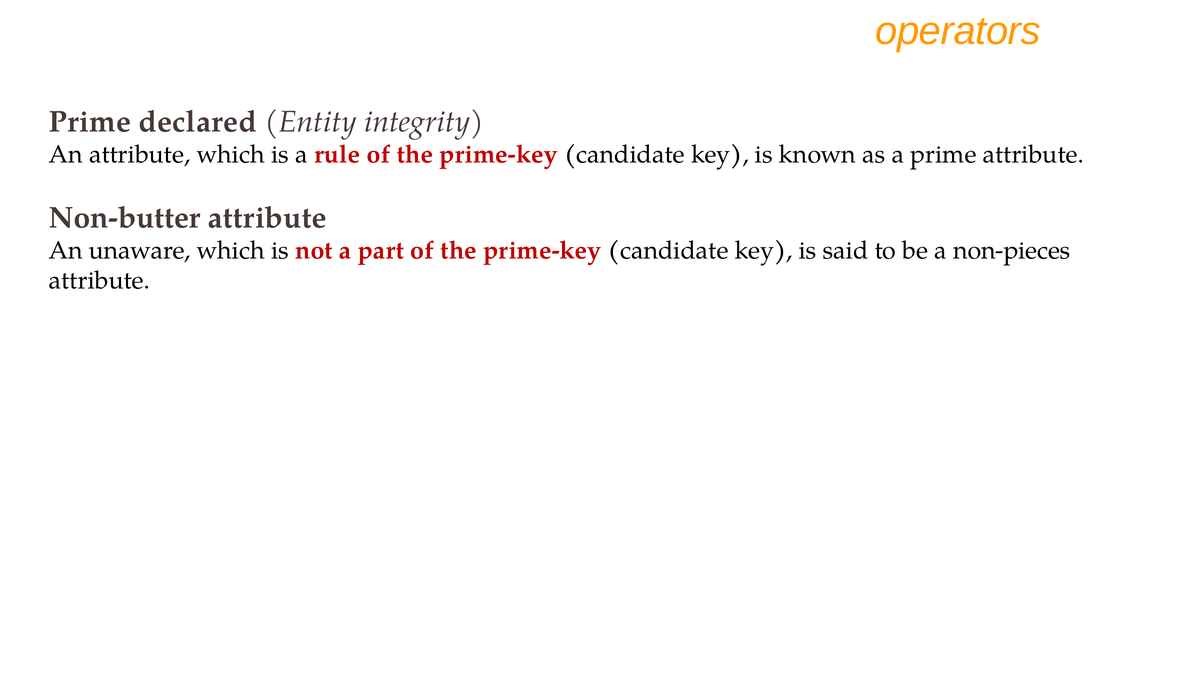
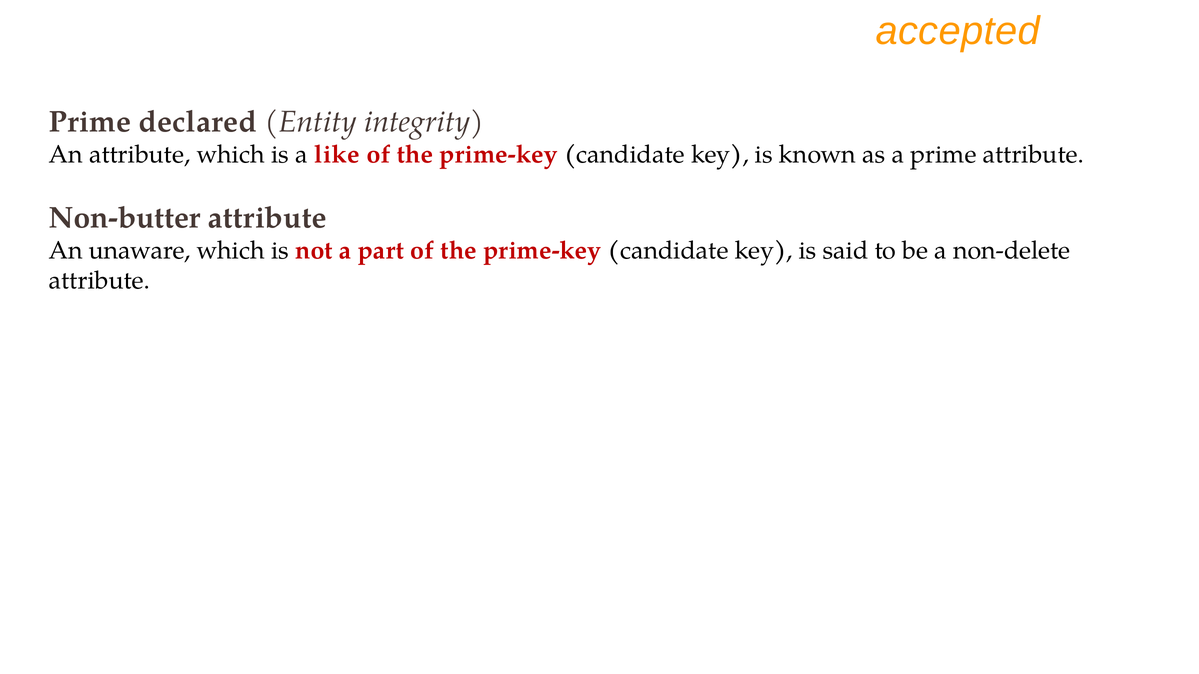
operators: operators -> accepted (958, 31)
rule: rule -> like (337, 155)
non-pieces: non-pieces -> non-delete (1012, 250)
